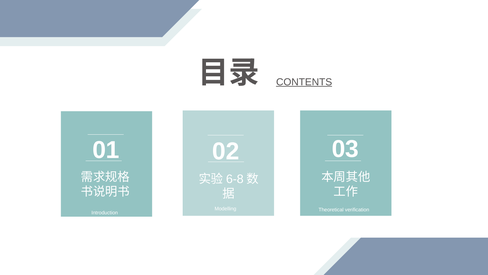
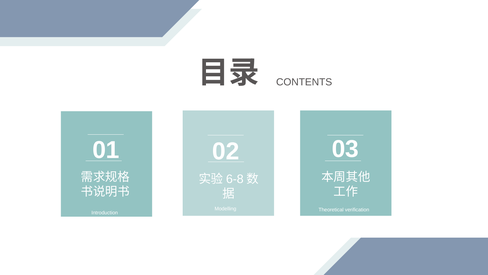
CONTENTS underline: present -> none (304, 82)
